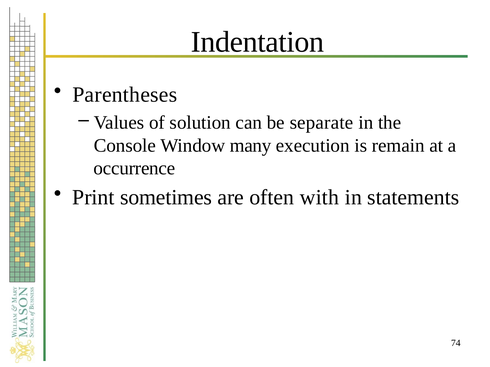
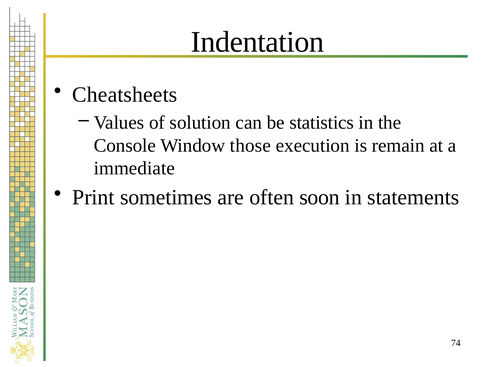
Parentheses: Parentheses -> Cheatsheets (125, 95)
separate: separate -> statistics (322, 123)
many: many -> those (250, 146)
occurrence: occurrence -> immediate (134, 169)
with: with -> soon (320, 198)
